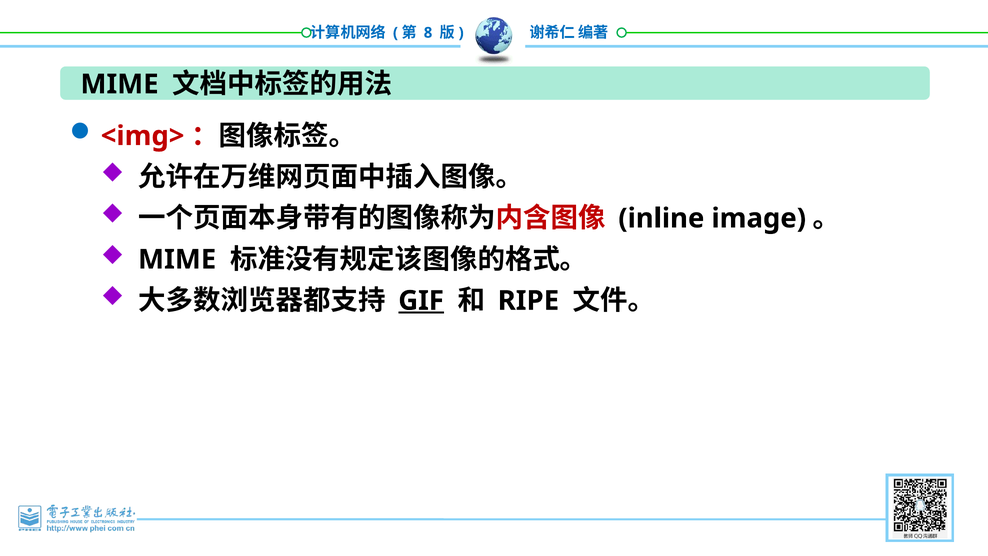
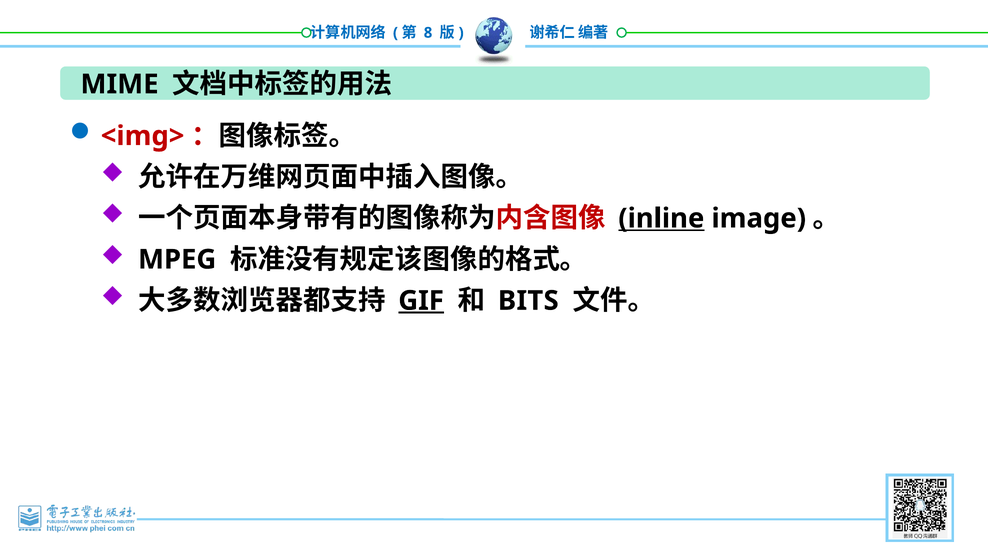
inline underline: none -> present (661, 218)
MIME: MIME -> MPEG (177, 259)
RIPE: RIPE -> BITS (528, 301)
